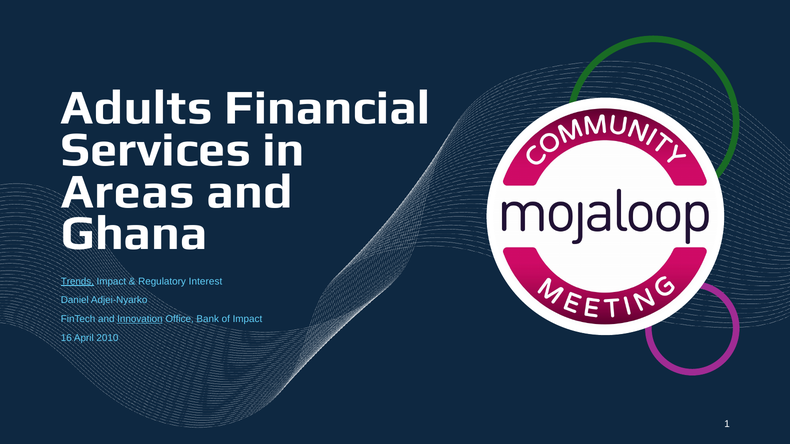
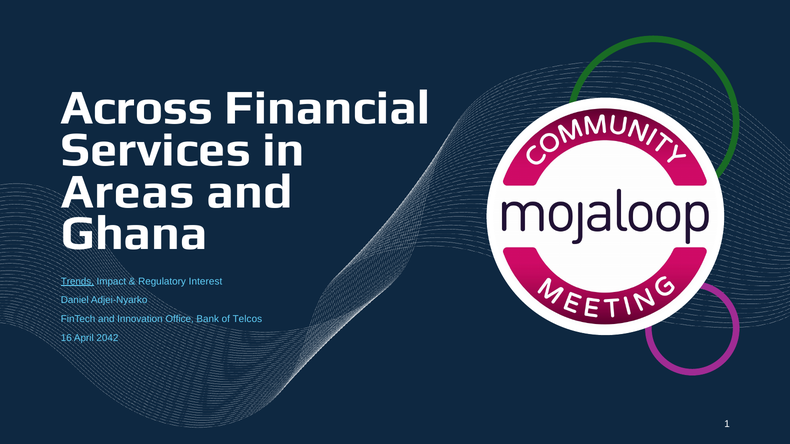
Adults: Adults -> Across (137, 108)
Innovation underline: present -> none (140, 319)
of Impact: Impact -> Telcos (247, 319)
2010: 2010 -> 2042 (107, 338)
